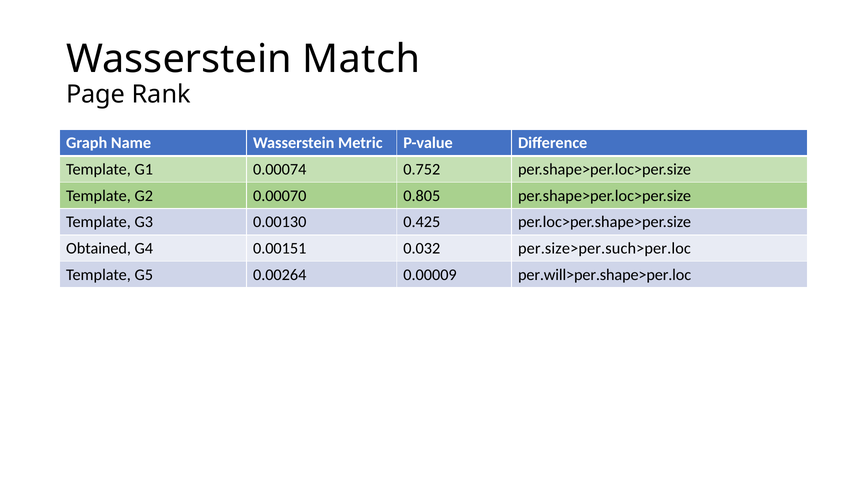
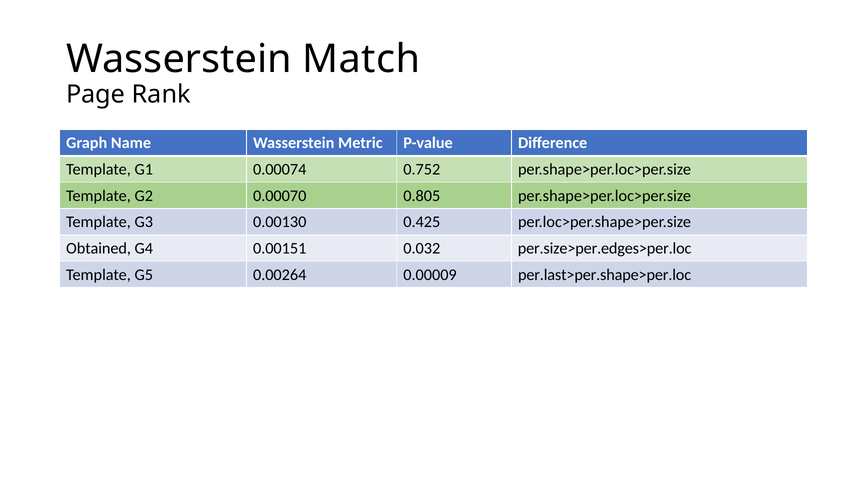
per.size>per.such>per.loc: per.size>per.such>per.loc -> per.size>per.edges>per.loc (605, 249)
per.will>per.shape>per.loc: per.will>per.shape>per.loc -> per.last>per.shape>per.loc (605, 275)
